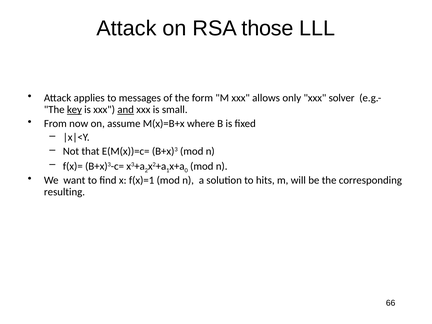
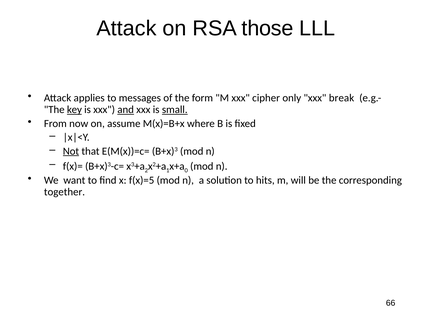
allows: allows -> cipher (266, 98)
solver: solver -> break (342, 98)
small underline: none -> present (175, 110)
Not underline: none -> present (71, 151)
f(x)=1: f(x)=1 -> f(x)=5 (142, 180)
resulting: resulting -> together (64, 192)
